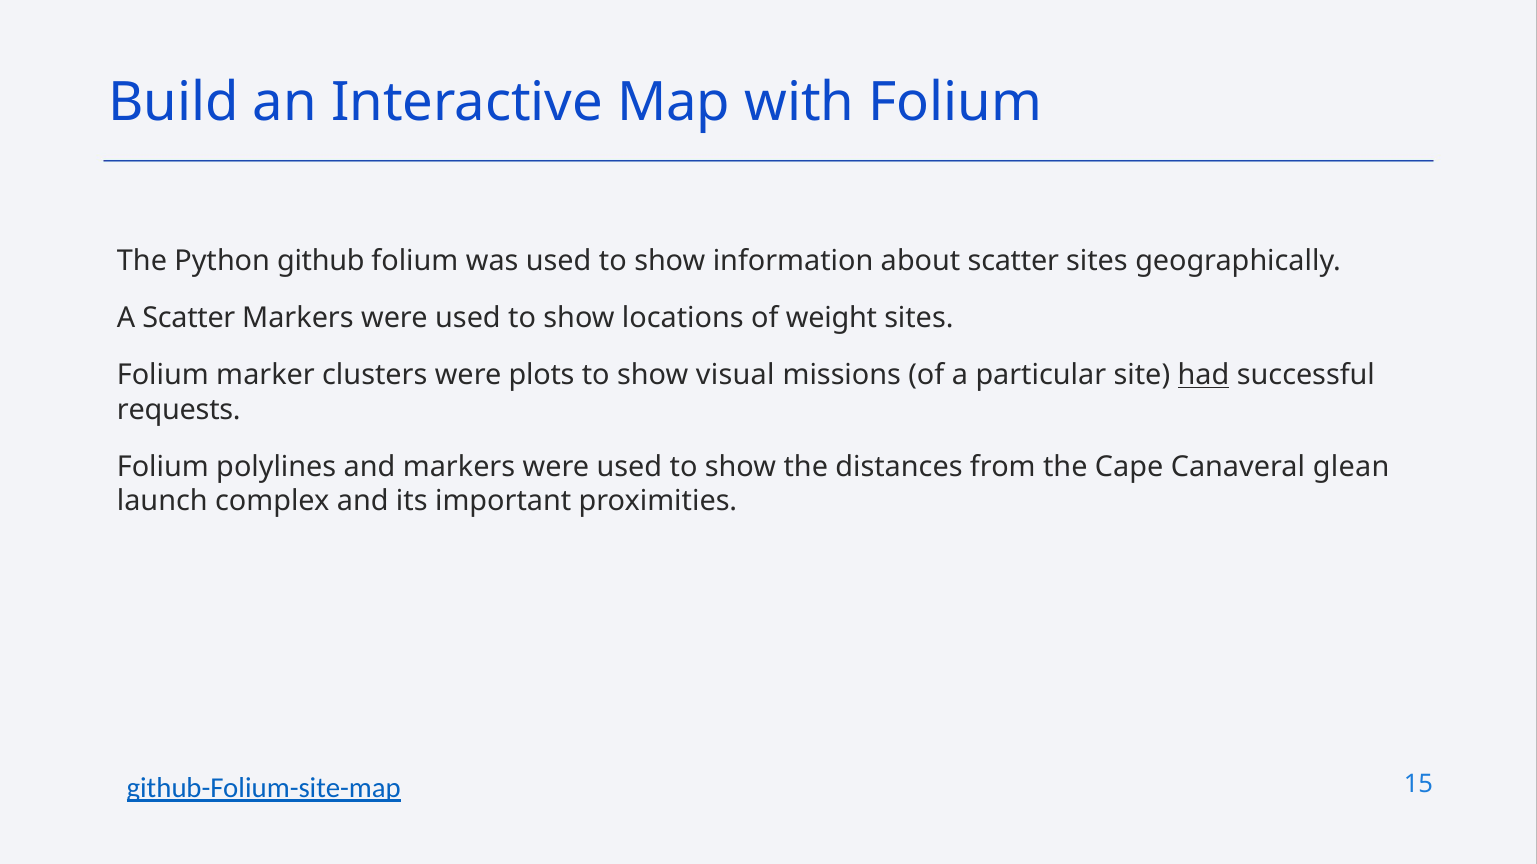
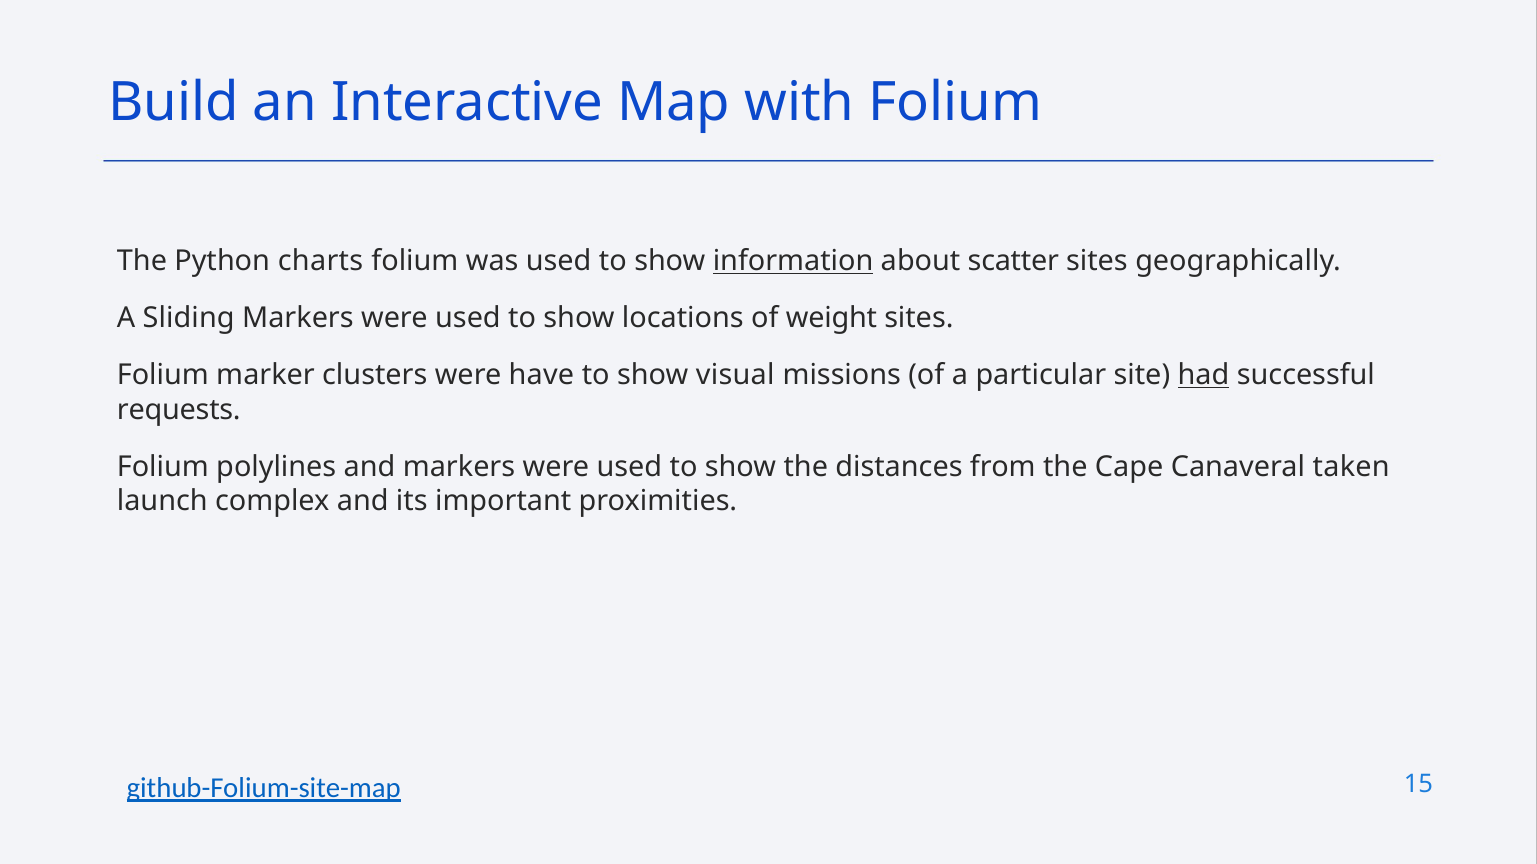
github: github -> charts (321, 261)
information underline: none -> present (793, 261)
A Scatter: Scatter -> Sliding (189, 318)
plots: plots -> have (541, 375)
glean: glean -> taken (1351, 467)
